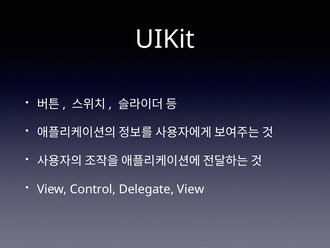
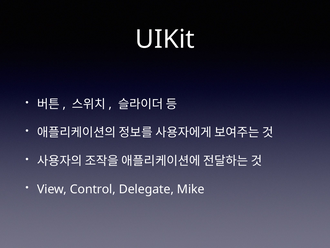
Delegate View: View -> Mike (191, 189)
